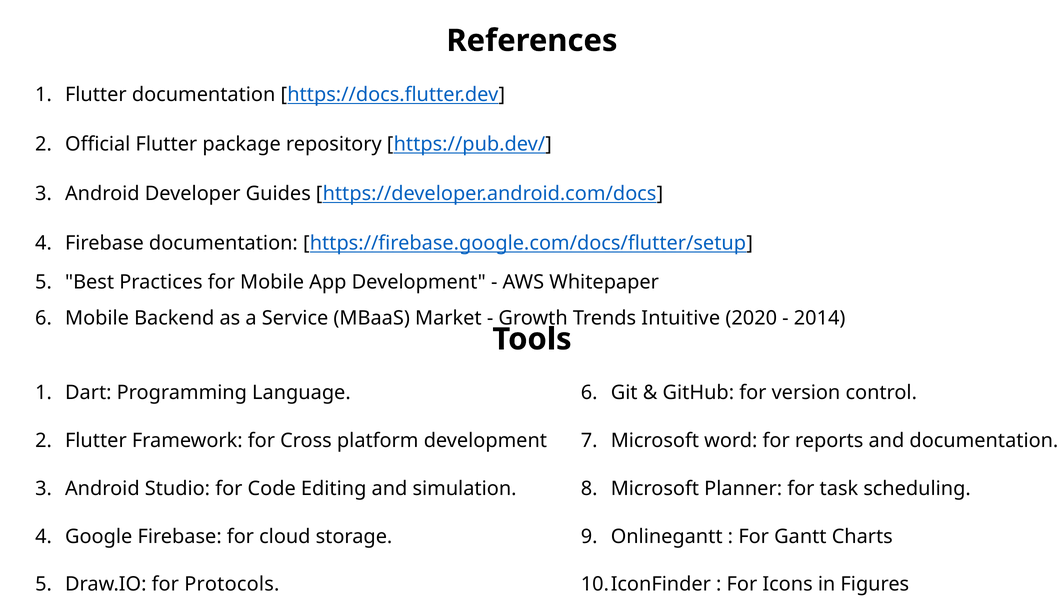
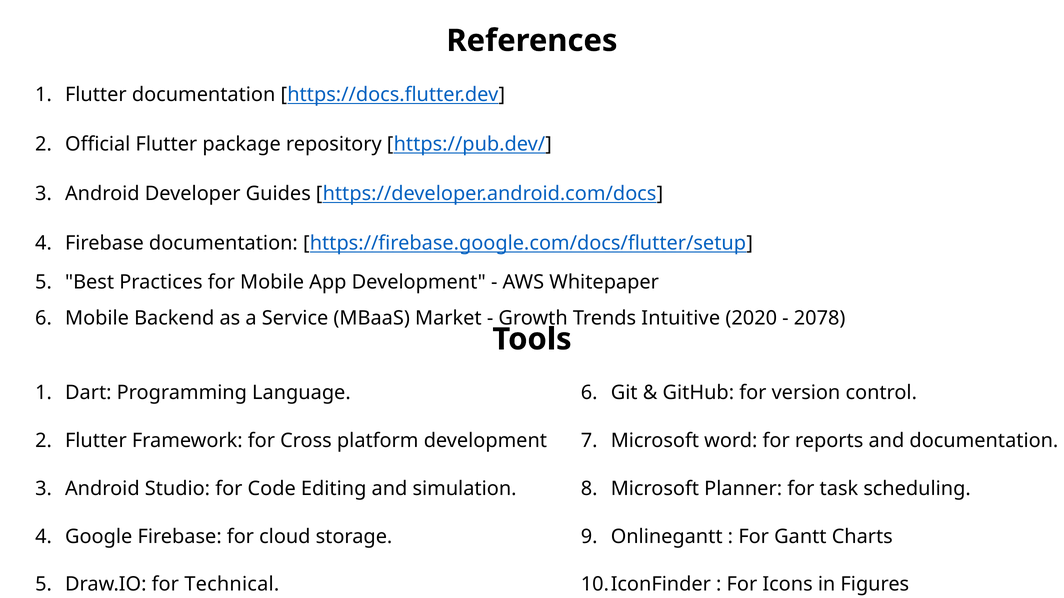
2014: 2014 -> 2078 (820, 318)
Protocols: Protocols -> Technical (232, 585)
